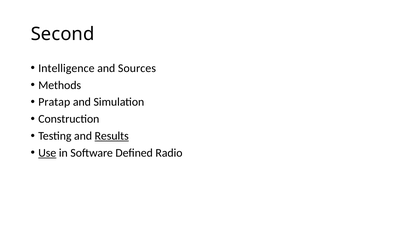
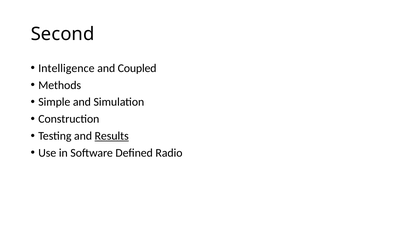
Sources: Sources -> Coupled (137, 68)
Pratap: Pratap -> Simple (54, 102)
Use underline: present -> none (47, 153)
